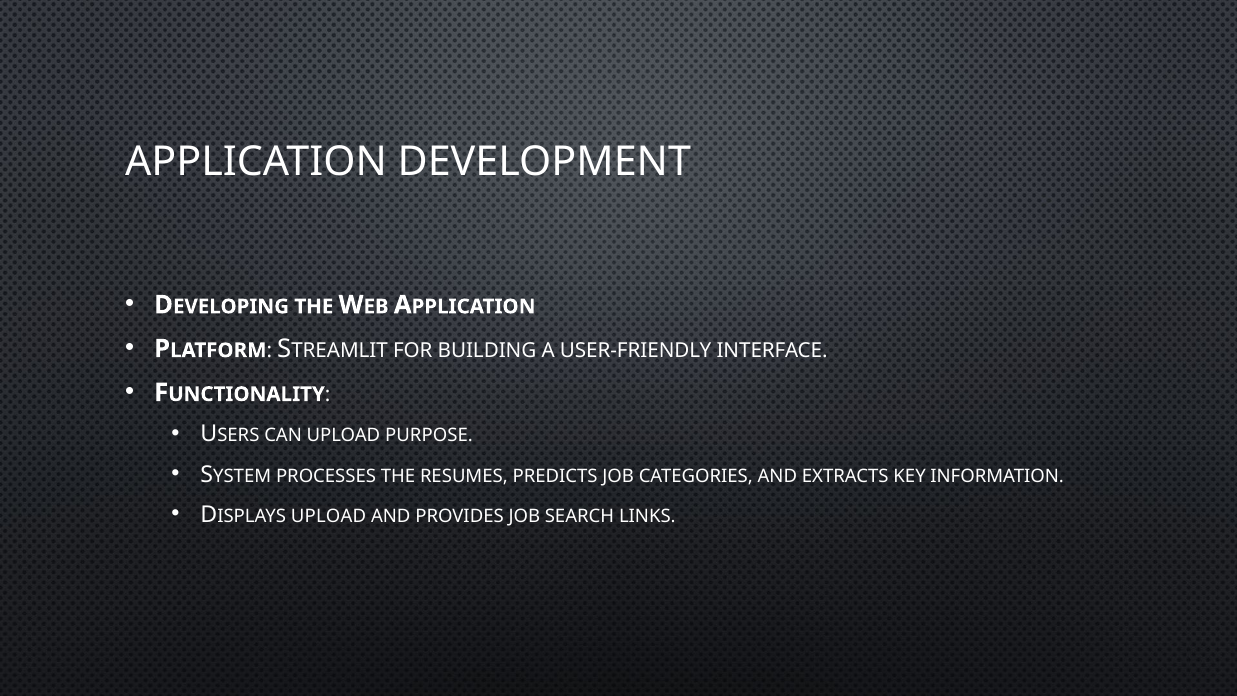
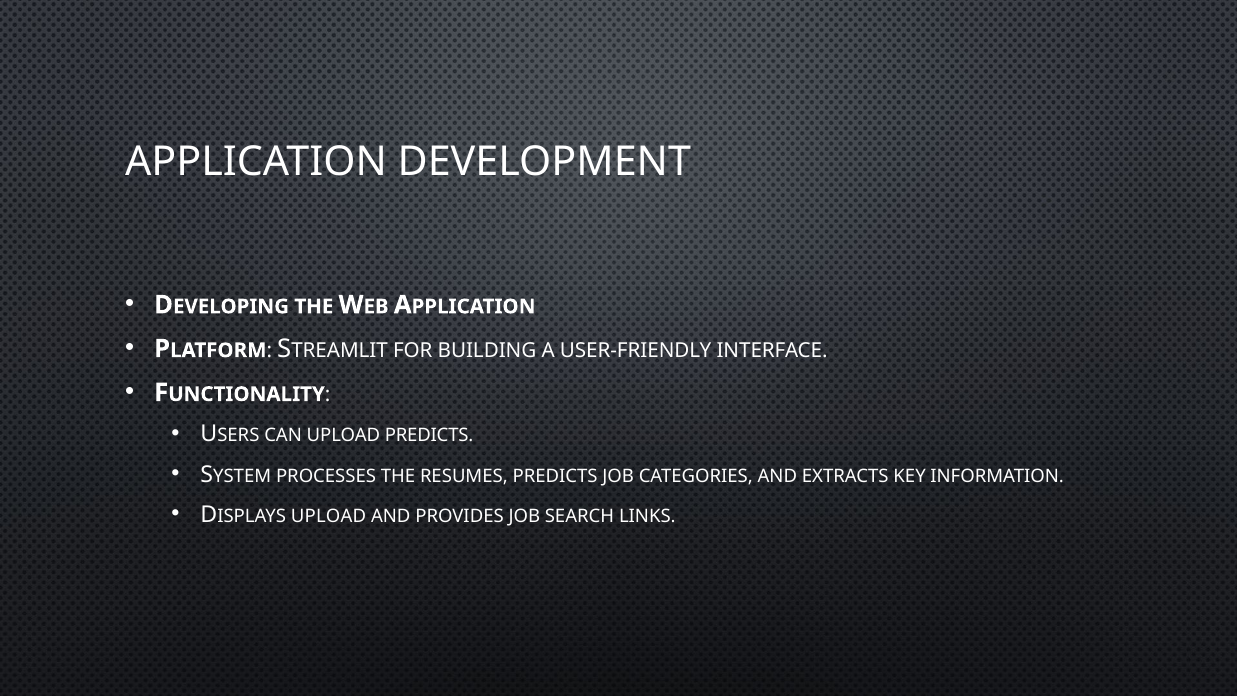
UPLOAD PURPOSE: PURPOSE -> PREDICTS (429, 436)
